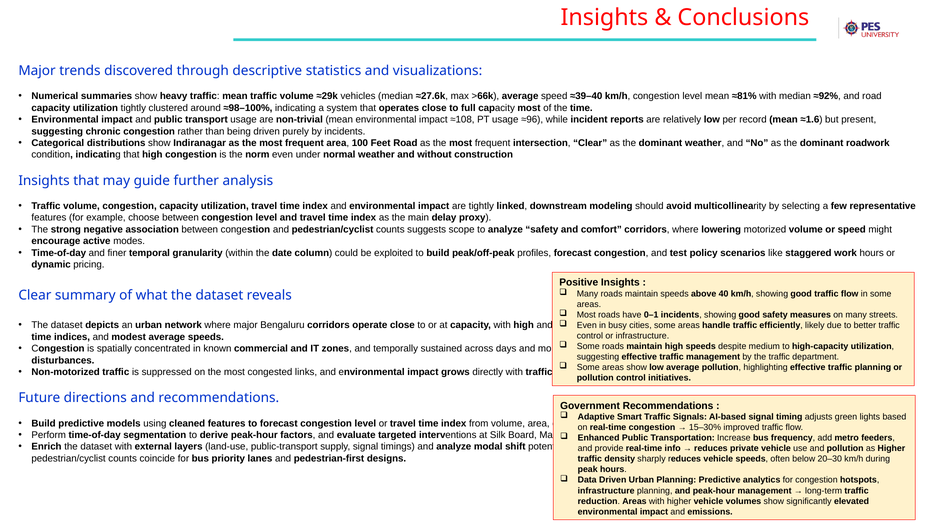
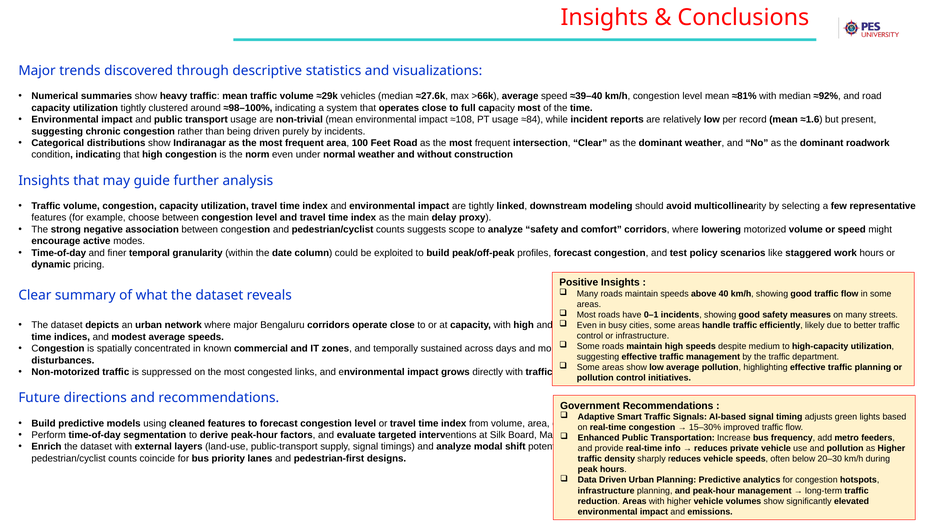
≈96: ≈96 -> ≈84 (532, 120)
